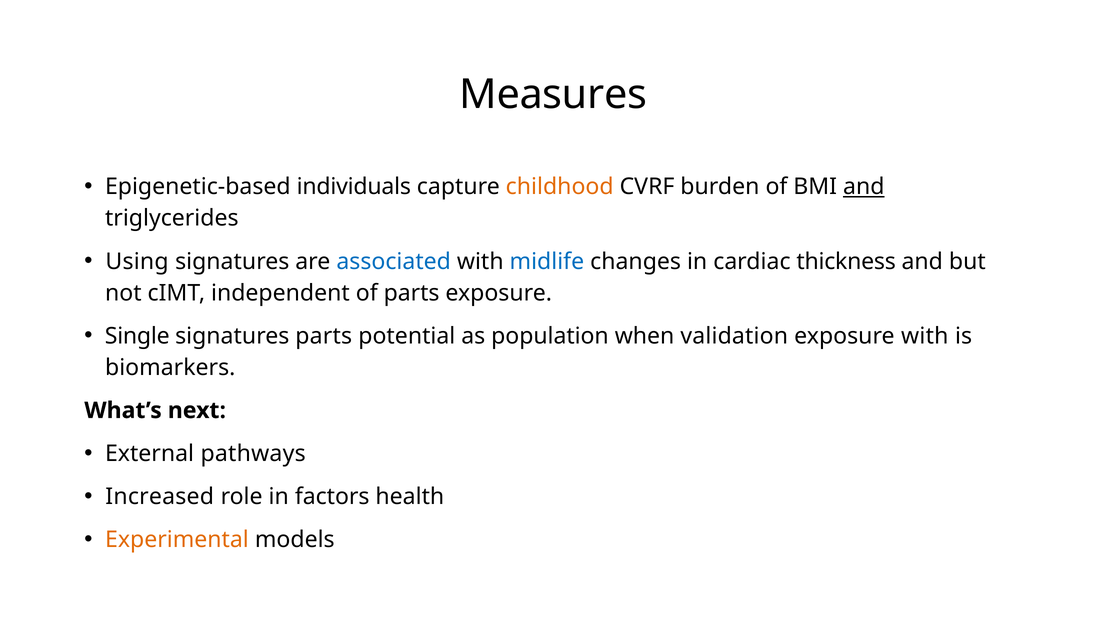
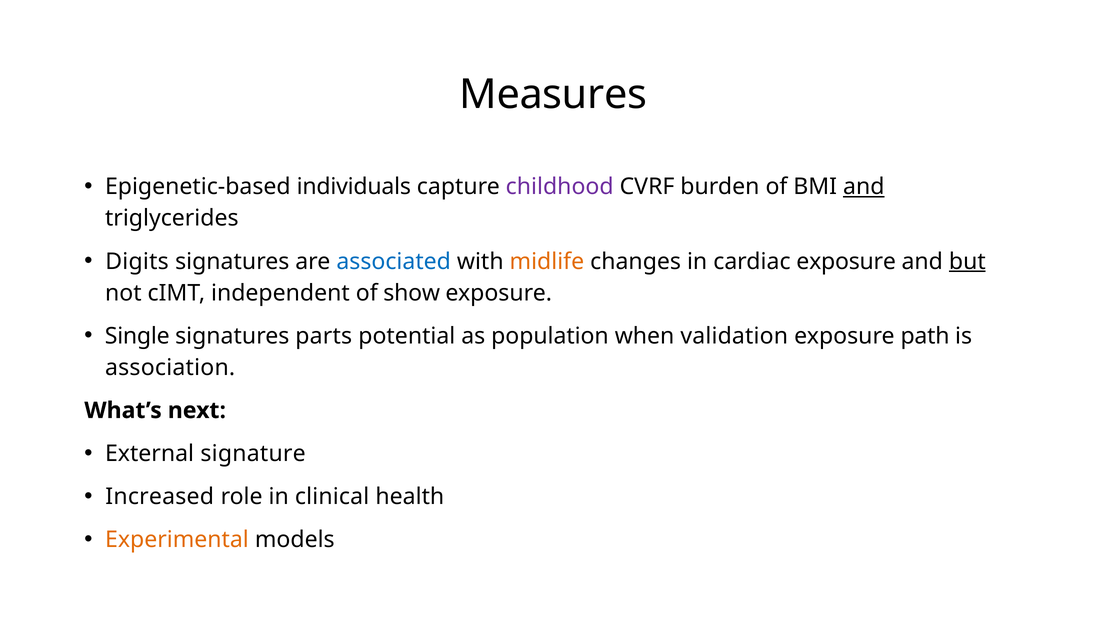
childhood colour: orange -> purple (560, 187)
Using: Using -> Digits (137, 261)
midlife colour: blue -> orange (547, 261)
cardiac thickness: thickness -> exposure (846, 261)
but underline: none -> present (967, 261)
of parts: parts -> show (412, 293)
exposure with: with -> path (925, 336)
biomarkers: biomarkers -> association (170, 368)
pathways: pathways -> signature (253, 454)
factors: factors -> clinical (332, 497)
